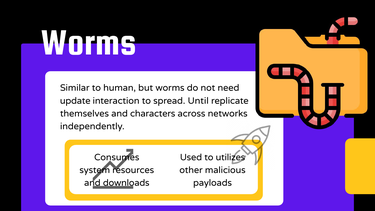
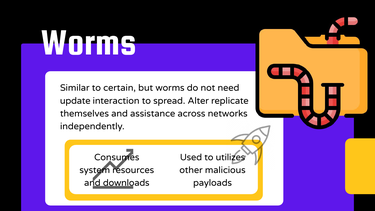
human: human -> certain (120, 88)
Until: Until -> Alter (198, 101)
characters: characters -> assistance (153, 114)
